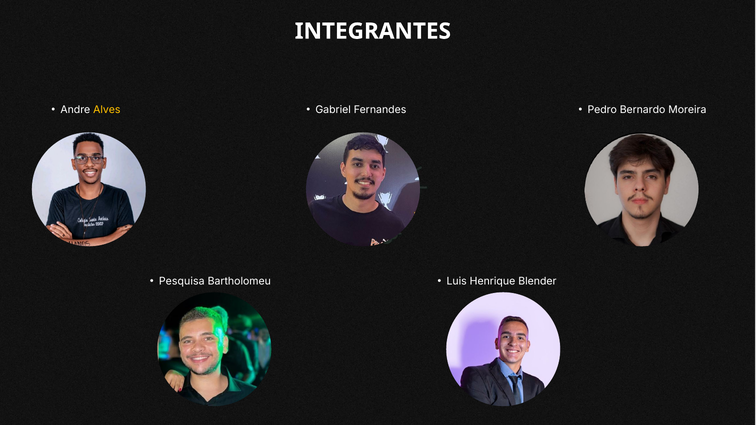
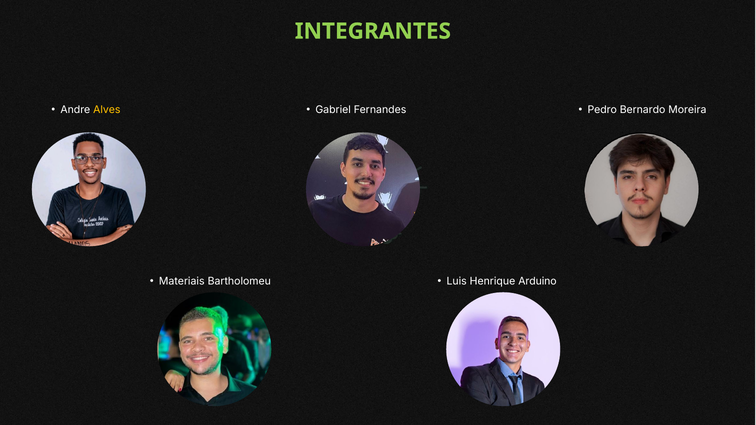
INTEGRANTES colour: white -> light green (373, 31)
Pesquisa: Pesquisa -> Materiais (182, 281)
Blender: Blender -> Arduino (537, 281)
